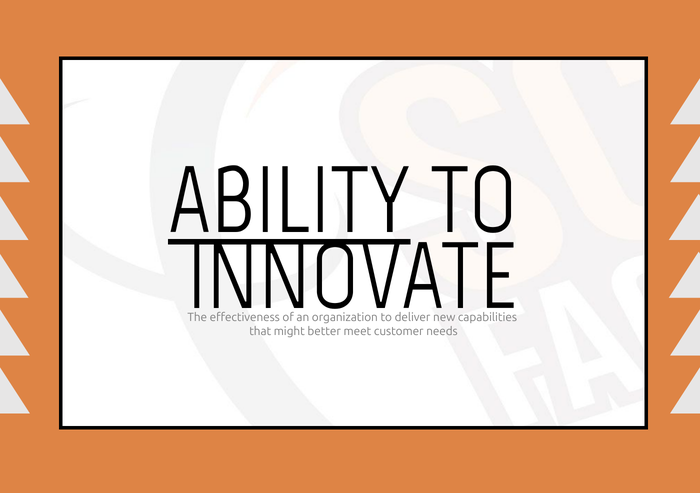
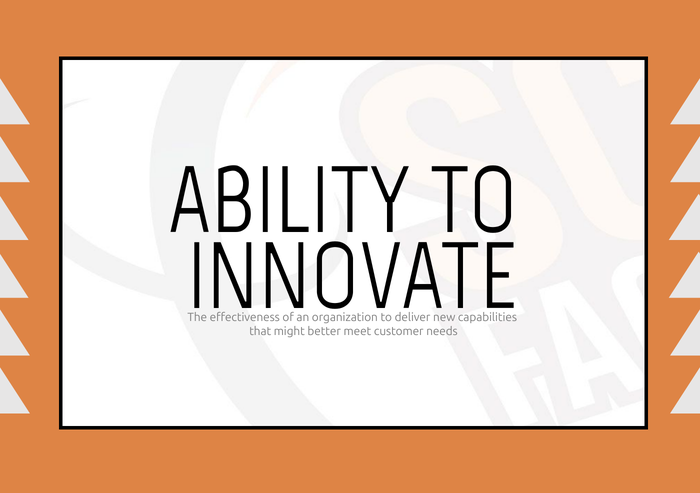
ABILITY underline: present -> none (289, 201)
